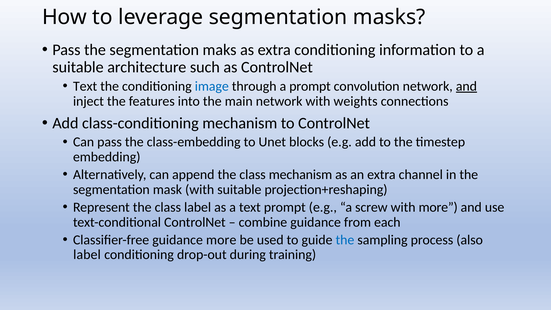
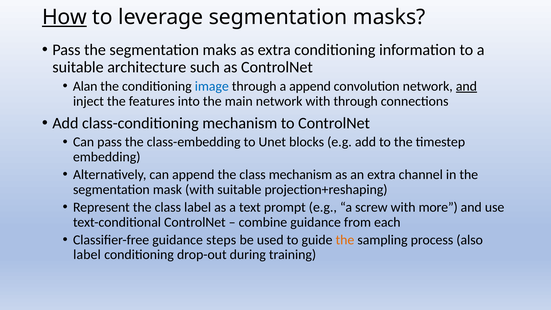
How underline: none -> present (64, 17)
Text: Text -> Alan (85, 86)
a prompt: prompt -> append (310, 86)
with weights: weights -> through (356, 101)
guidance more: more -> steps (221, 240)
the colour: blue -> orange (345, 240)
